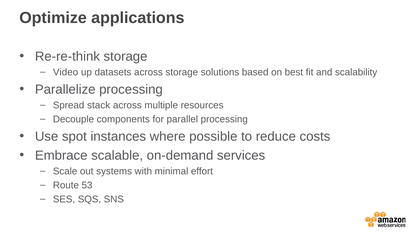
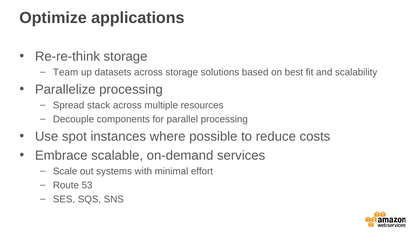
Video: Video -> Team (66, 72)
